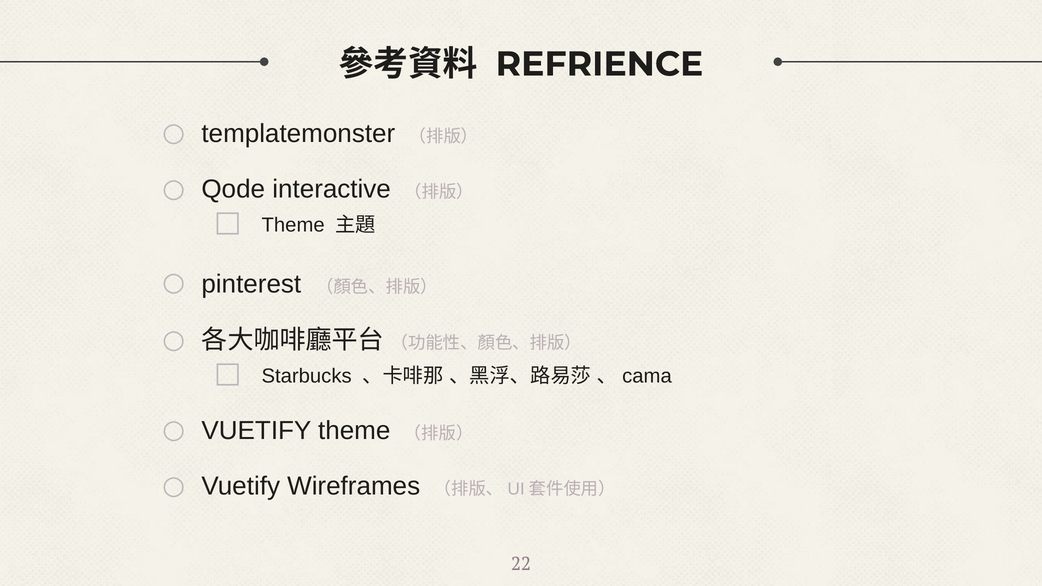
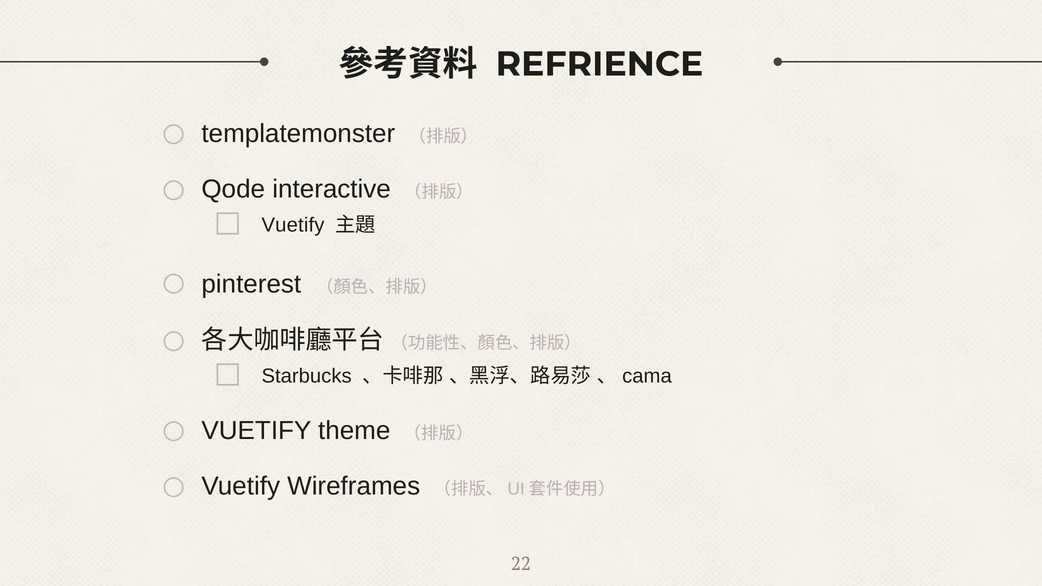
Theme: Theme -> Vuetify (293, 225)
